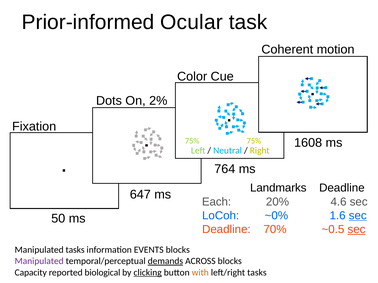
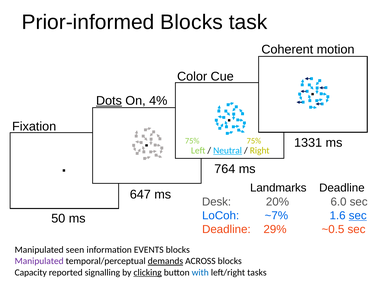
Prior-informed Ocular: Ocular -> Blocks (192, 22)
Dots underline: none -> present (109, 101)
2%: 2% -> 4% (158, 101)
1608: 1608 -> 1331 (308, 143)
Neutral underline: none -> present (228, 151)
Each: Each -> Desk (217, 202)
4.6: 4.6 -> 6.0 (339, 202)
~0%: ~0% -> ~7% (276, 216)
70%: 70% -> 29% (275, 230)
sec underline: present -> none (356, 230)
Manipulated tasks: tasks -> seen (75, 250)
biological: biological -> signalling (102, 273)
with colour: orange -> blue (200, 273)
